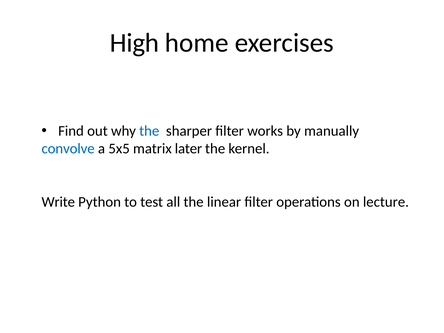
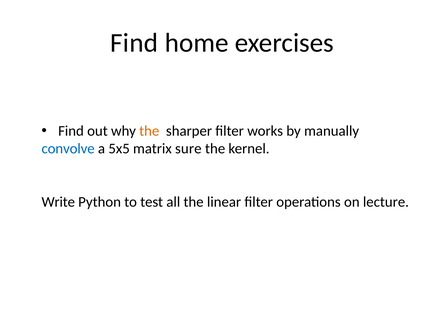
High: High -> Find (134, 43)
the colour: blue -> orange (149, 131)
later: later -> sure (188, 149)
